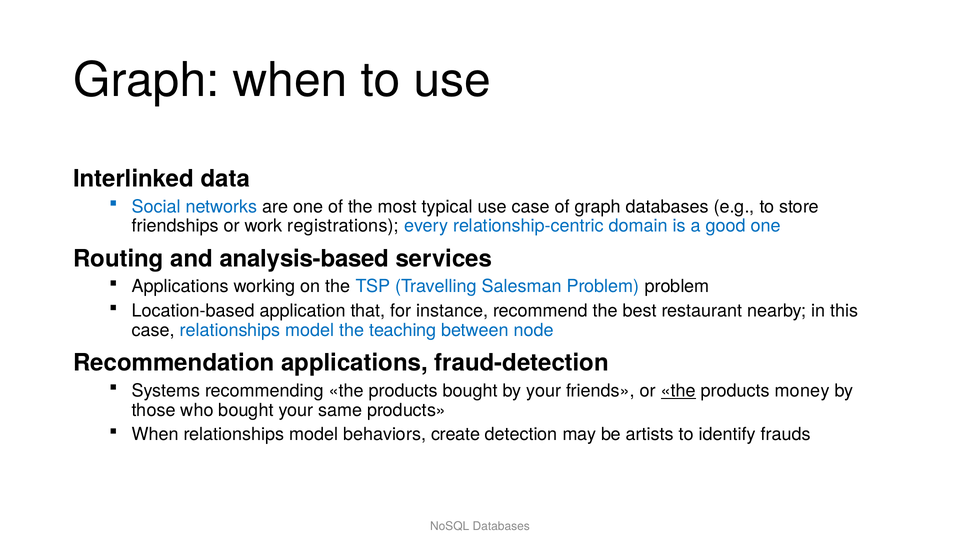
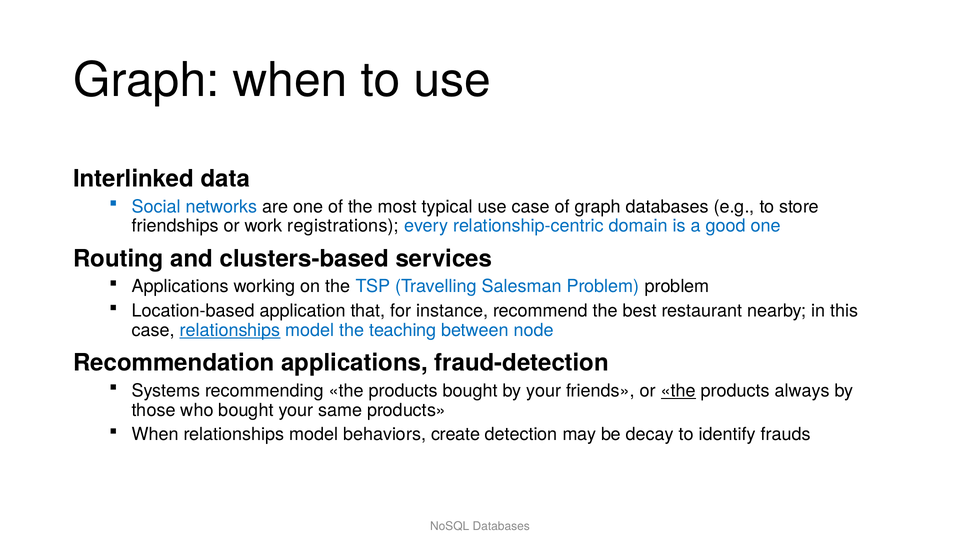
analysis-based: analysis-based -> clusters-based (304, 259)
relationships underline: none -> present (230, 330)
money: money -> always (802, 391)
artists: artists -> decay (650, 435)
